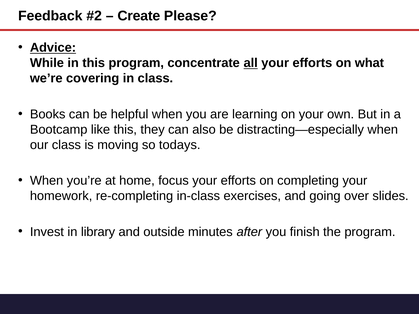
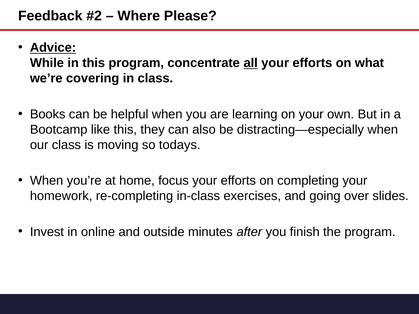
Create: Create -> Where (139, 16)
library: library -> online (98, 232)
